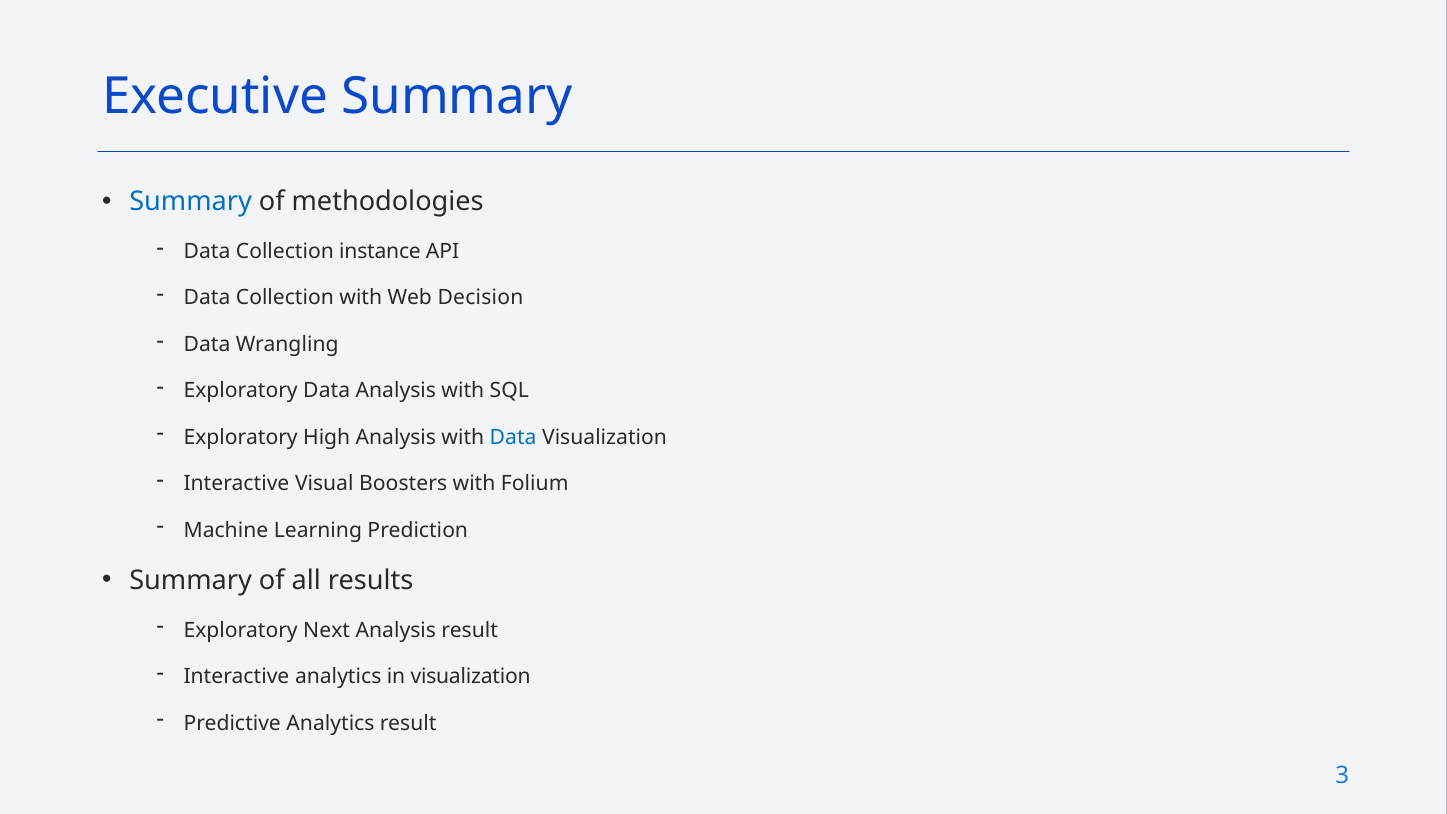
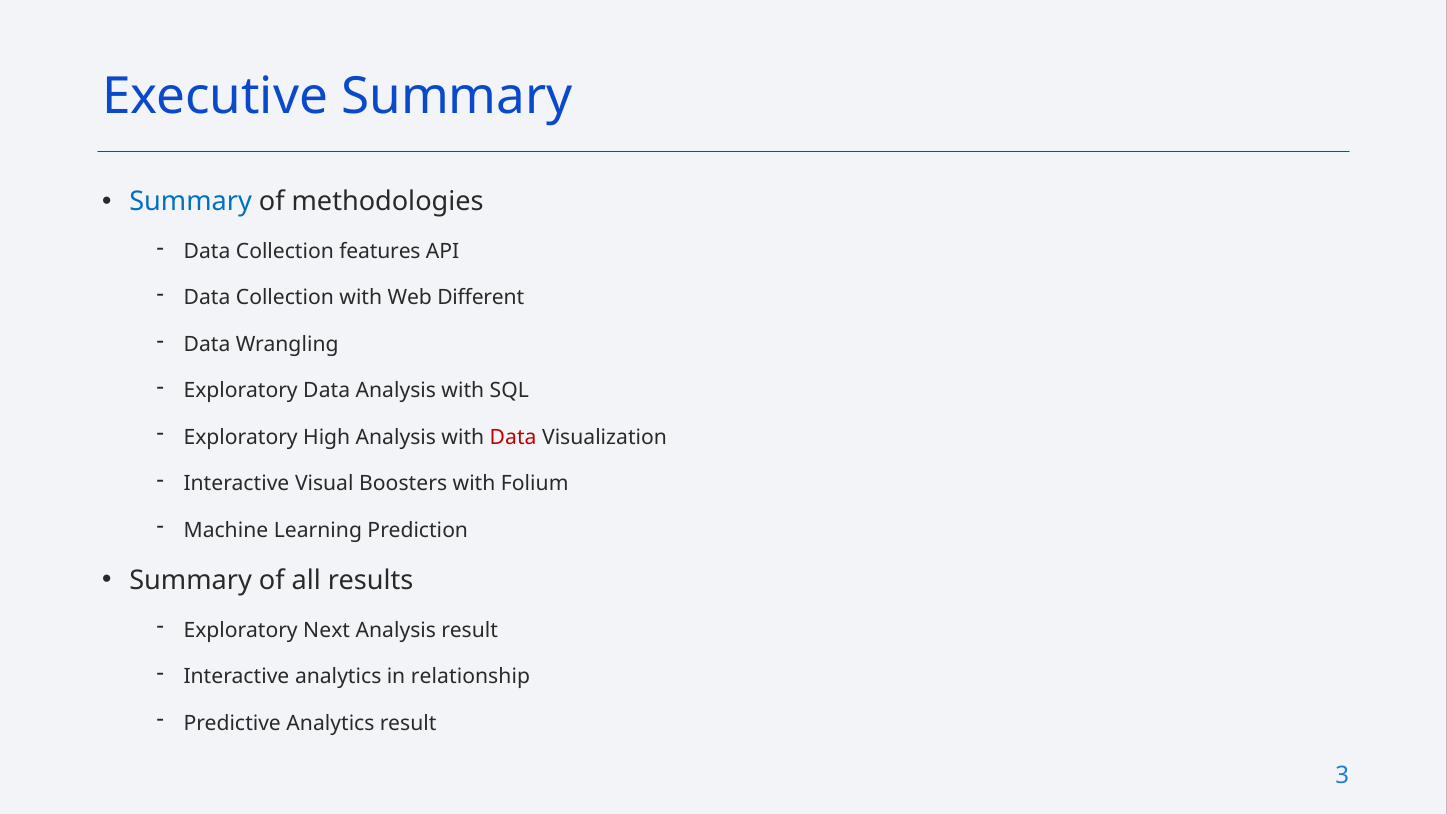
instance: instance -> features (380, 252)
Decision: Decision -> Different (481, 298)
Data colour: blue -> red (513, 437)
in visualization: visualization -> relationship (470, 677)
